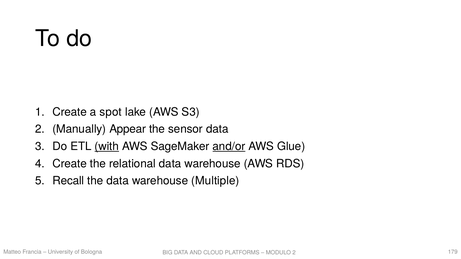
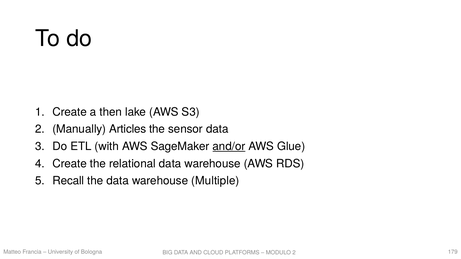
spot: spot -> then (111, 112)
Appear: Appear -> Articles (128, 129)
with underline: present -> none (107, 147)
